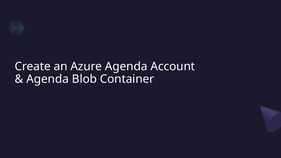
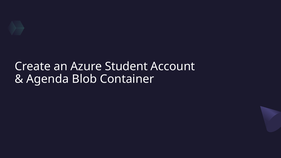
Azure Agenda: Agenda -> Student (126, 67)
